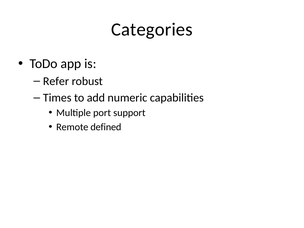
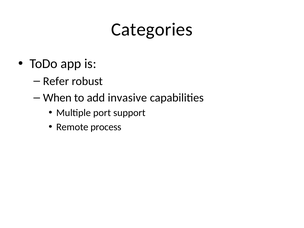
Times: Times -> When (57, 98)
numeric: numeric -> invasive (127, 98)
defined: defined -> process (106, 127)
